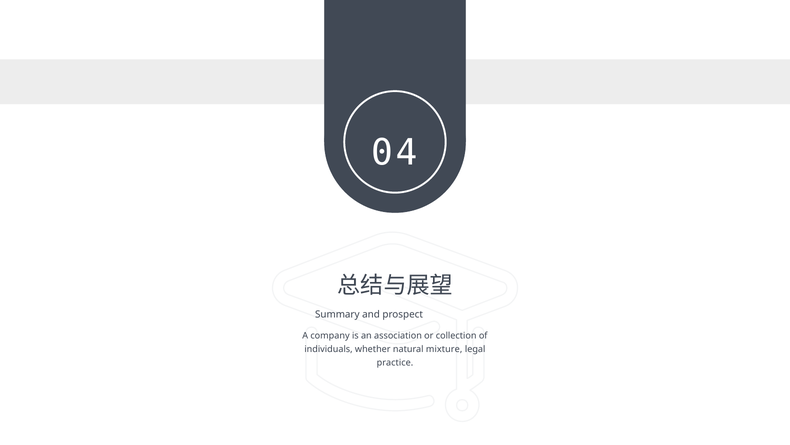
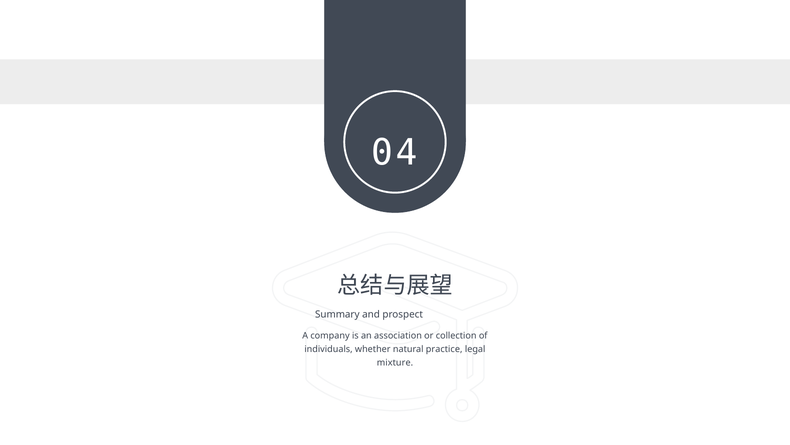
mixture: mixture -> practice (444, 349)
practice: practice -> mixture (395, 362)
